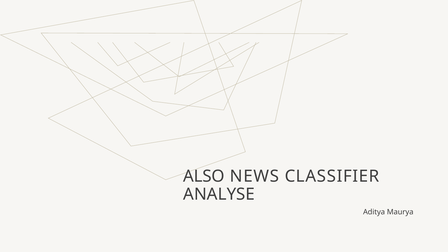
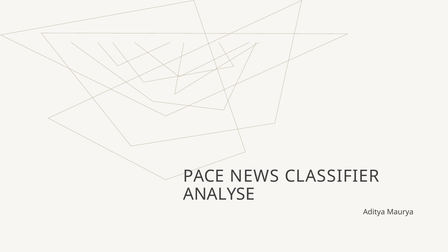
ALSO: ALSO -> PACE (204, 176)
